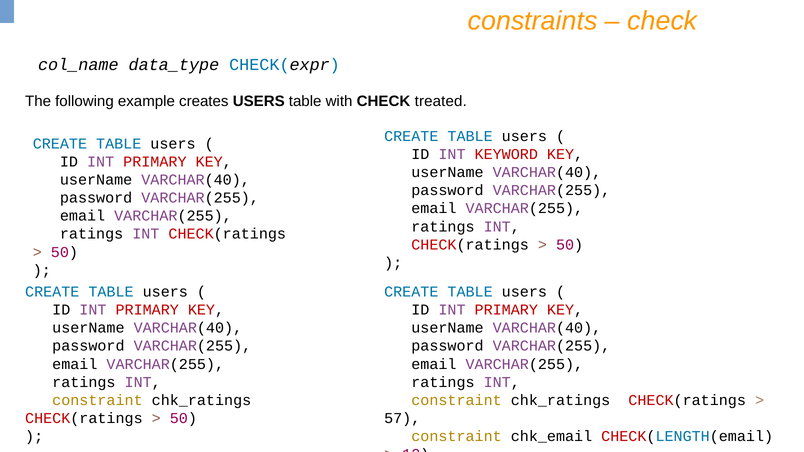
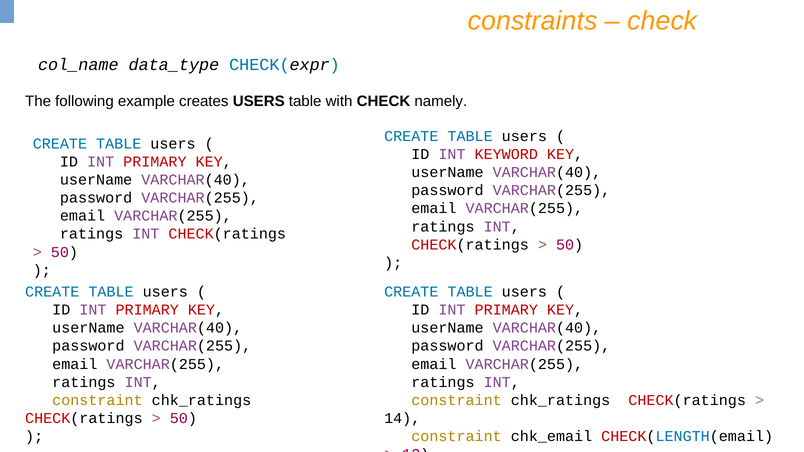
treated: treated -> namely (441, 101)
57: 57 -> 14 (402, 418)
